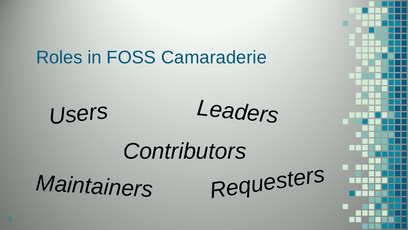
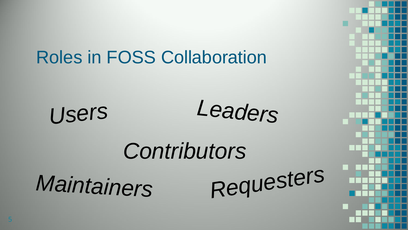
Camaraderie: Camaraderie -> Collaboration (214, 58)
